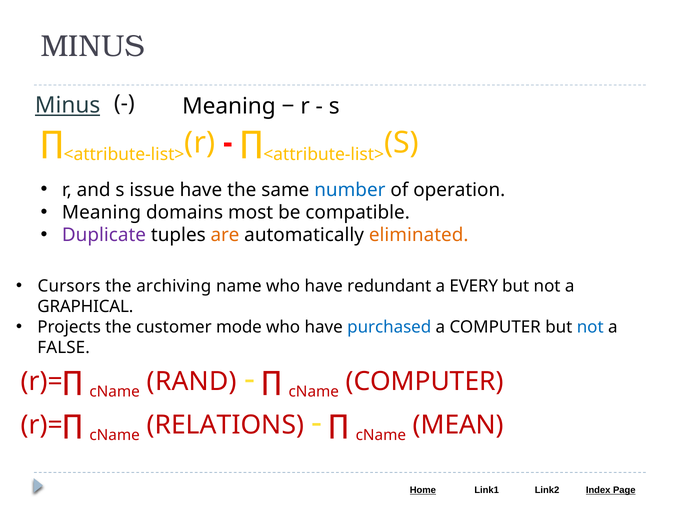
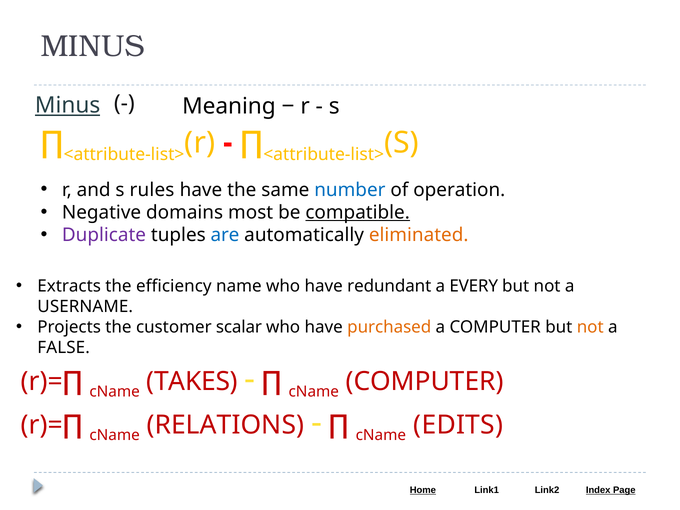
issue: issue -> rules (152, 190)
Meaning: Meaning -> Negative (102, 212)
compatible underline: none -> present (358, 212)
are colour: orange -> blue (225, 235)
Cursors: Cursors -> Extracts (69, 286)
archiving: archiving -> efficiency (174, 286)
GRAPHICAL: GRAPHICAL -> USERNAME (85, 307)
mode: mode -> scalar (239, 327)
purchased colour: blue -> orange (389, 327)
not colour: blue -> orange (590, 327)
RAND: RAND -> TAKES (192, 381)
MEAN: MEAN -> EDITS (458, 425)
